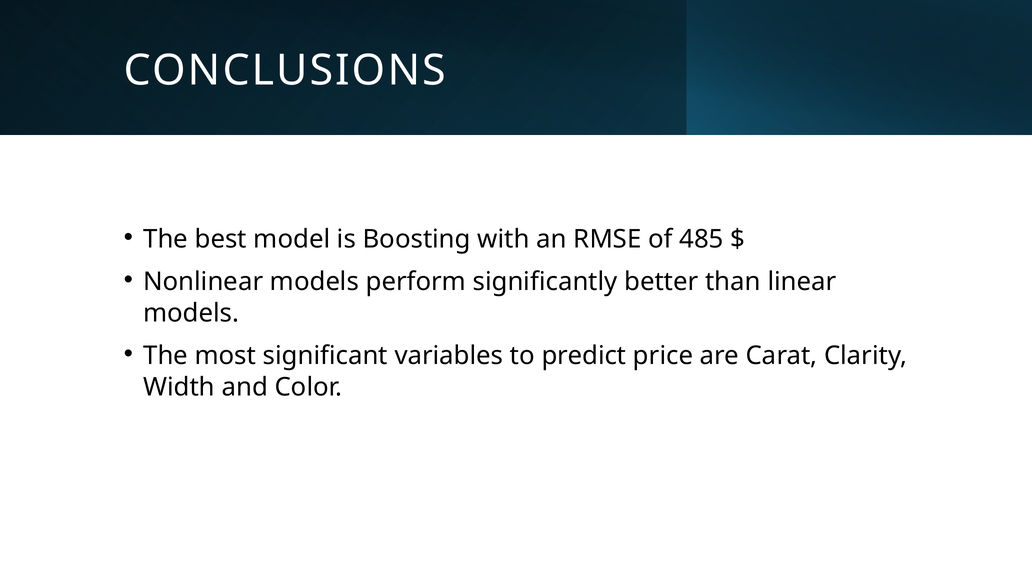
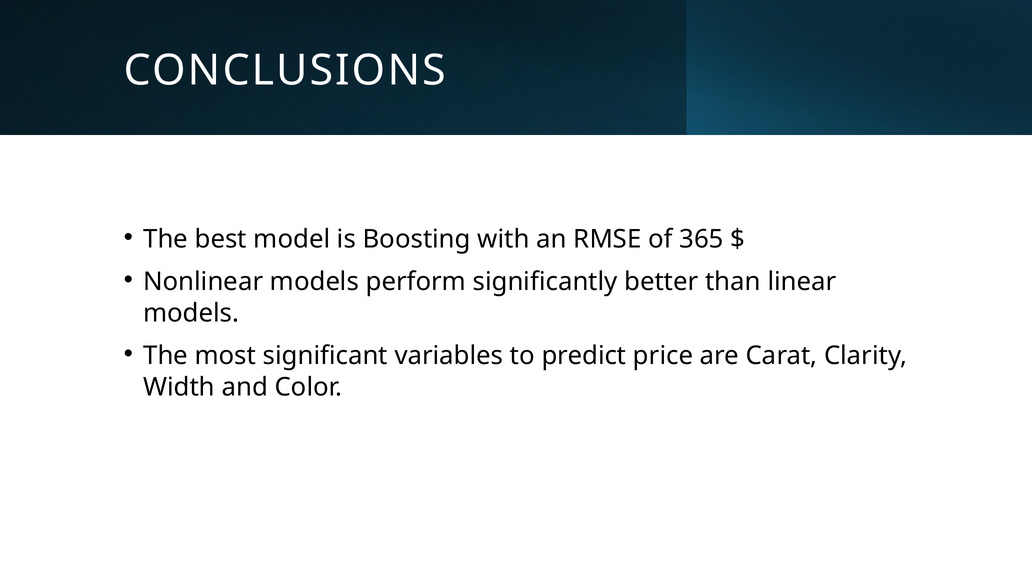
485: 485 -> 365 (701, 239)
